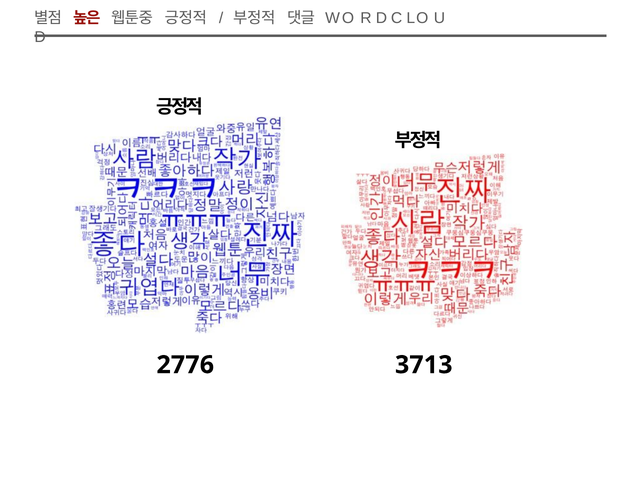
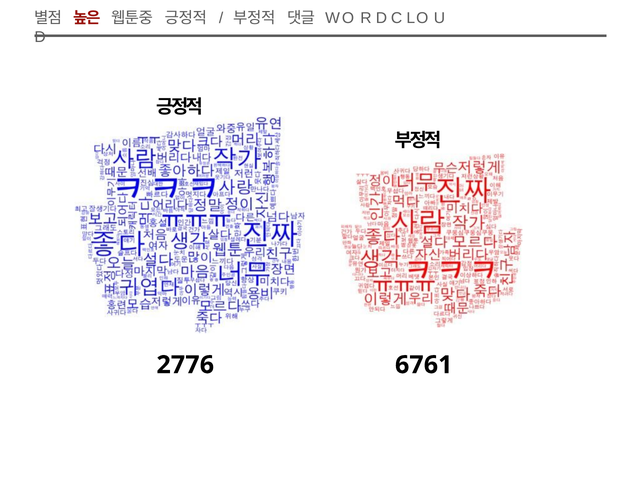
3713: 3713 -> 6761 (424, 365)
